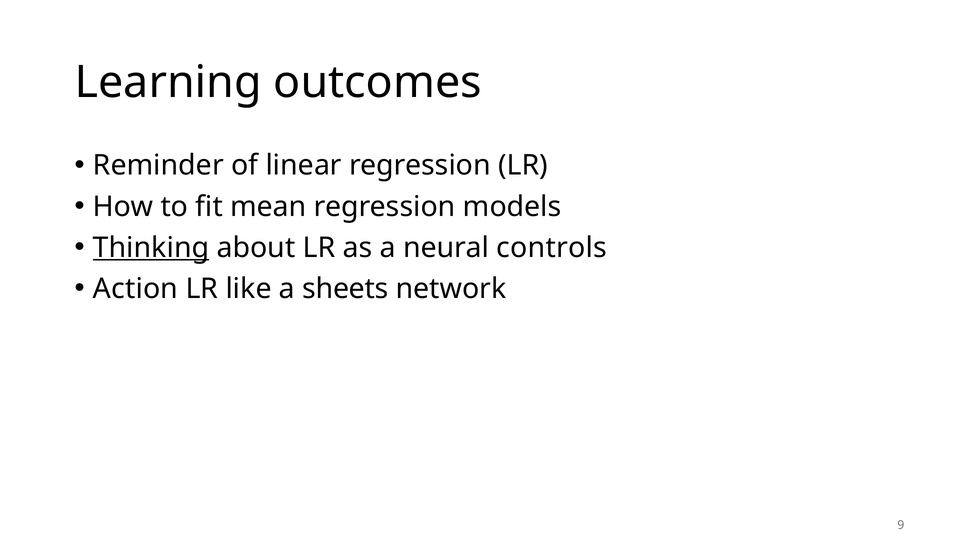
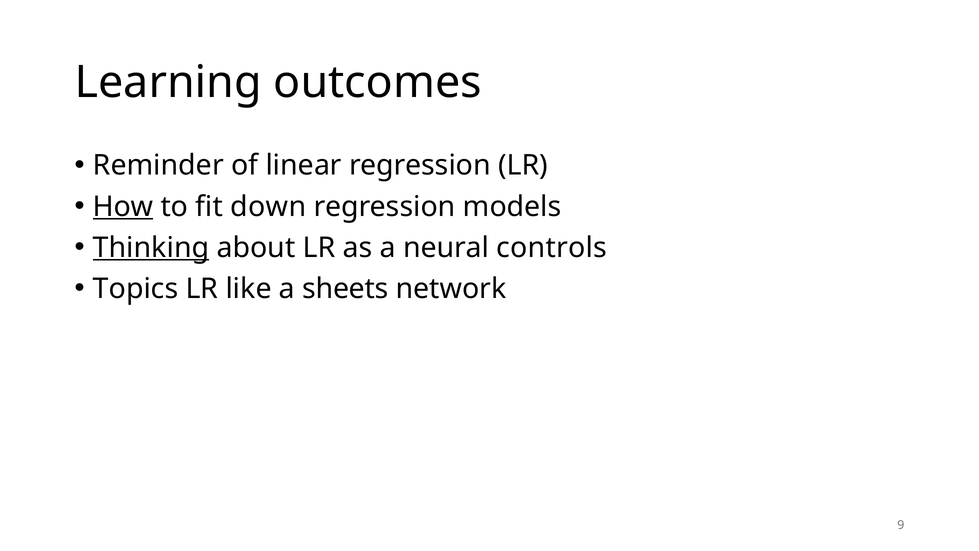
How underline: none -> present (123, 206)
mean: mean -> down (268, 206)
Action: Action -> Topics (136, 288)
